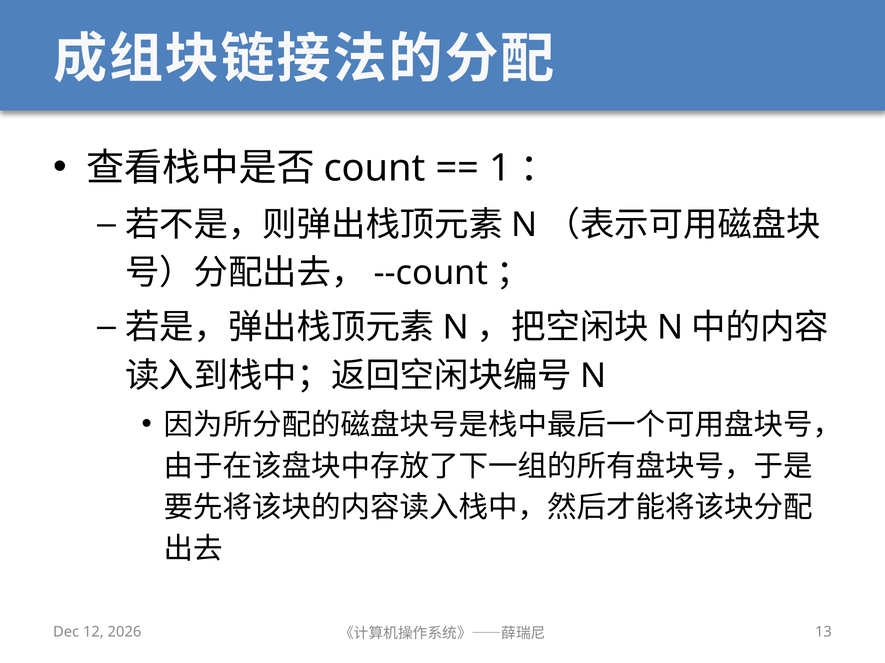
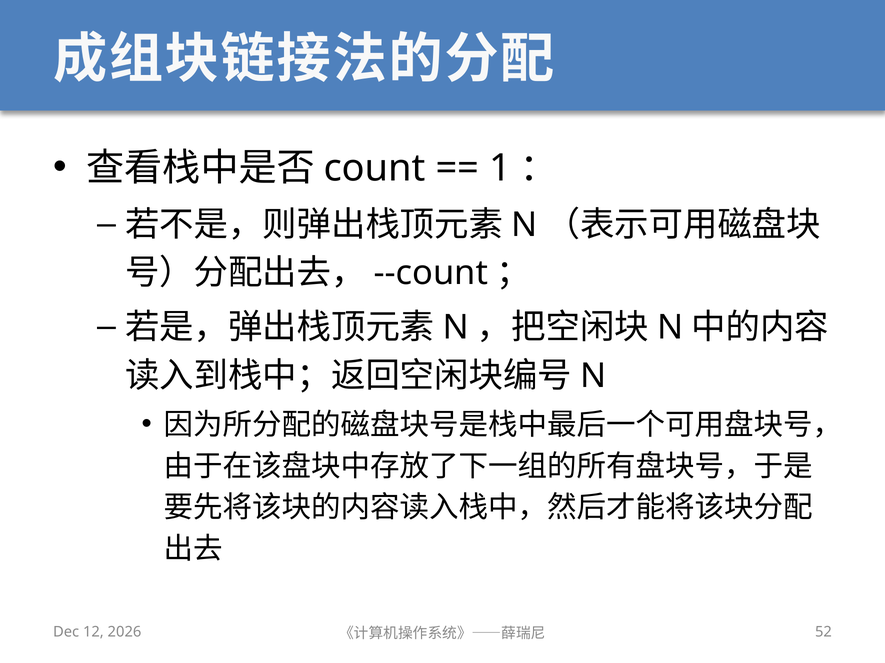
13: 13 -> 52 (823, 633)
